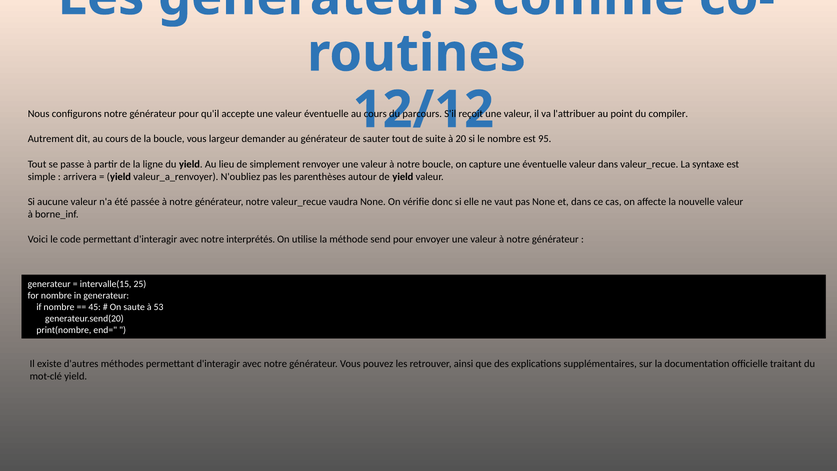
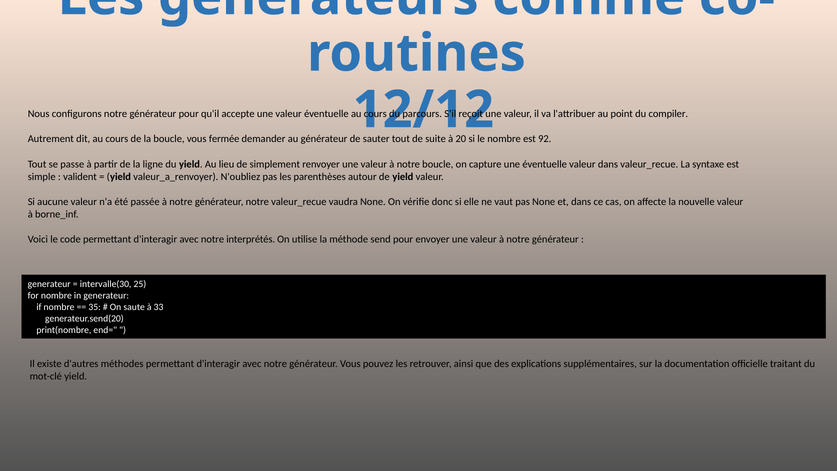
largeur: largeur -> fermée (224, 139)
95: 95 -> 92 (545, 139)
arrivera: arrivera -> valident (80, 177)
intervalle(15: intervalle(15 -> intervalle(30 (106, 284)
45: 45 -> 35 (95, 307)
53: 53 -> 33 (159, 307)
